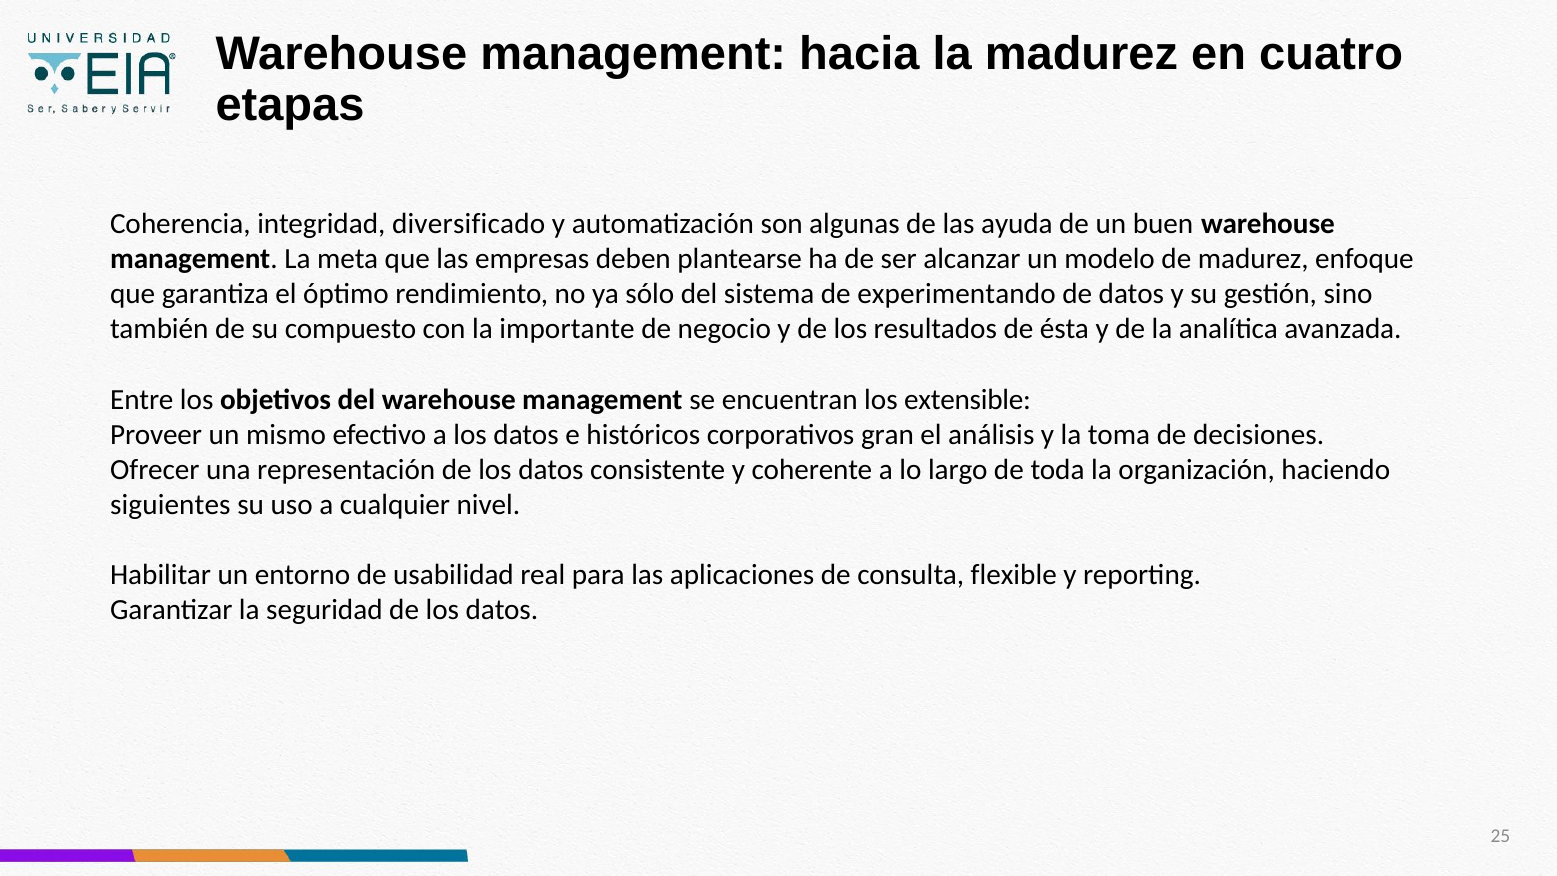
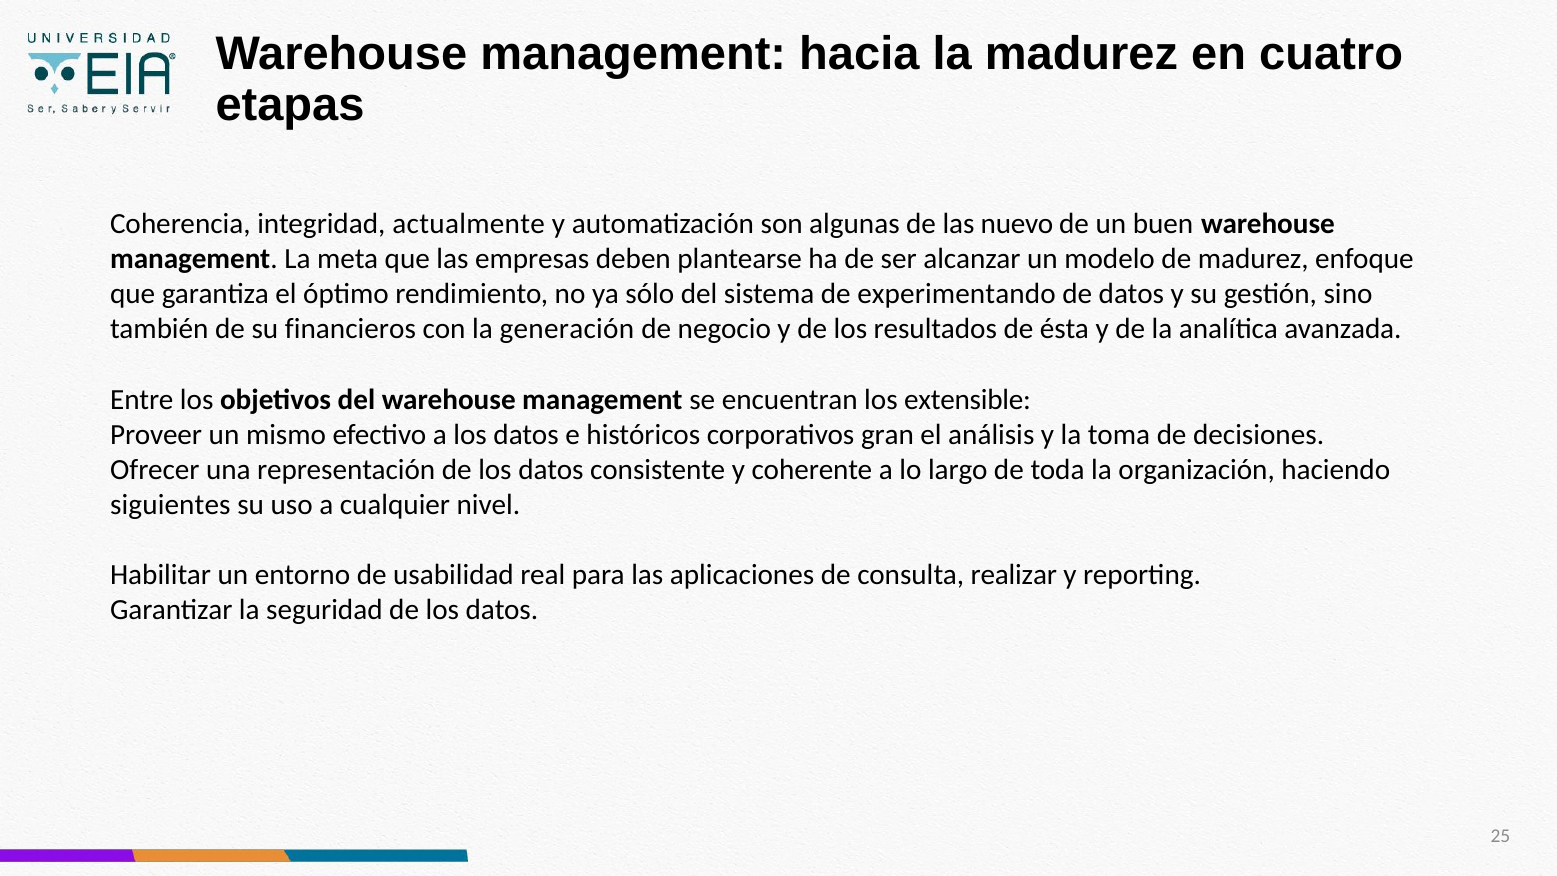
diversificado: diversificado -> actualmente (469, 224)
ayuda: ayuda -> nuevo (1017, 224)
compuesto: compuesto -> financieros (350, 329)
importante: importante -> generación (567, 329)
flexible: flexible -> realizar (1014, 574)
